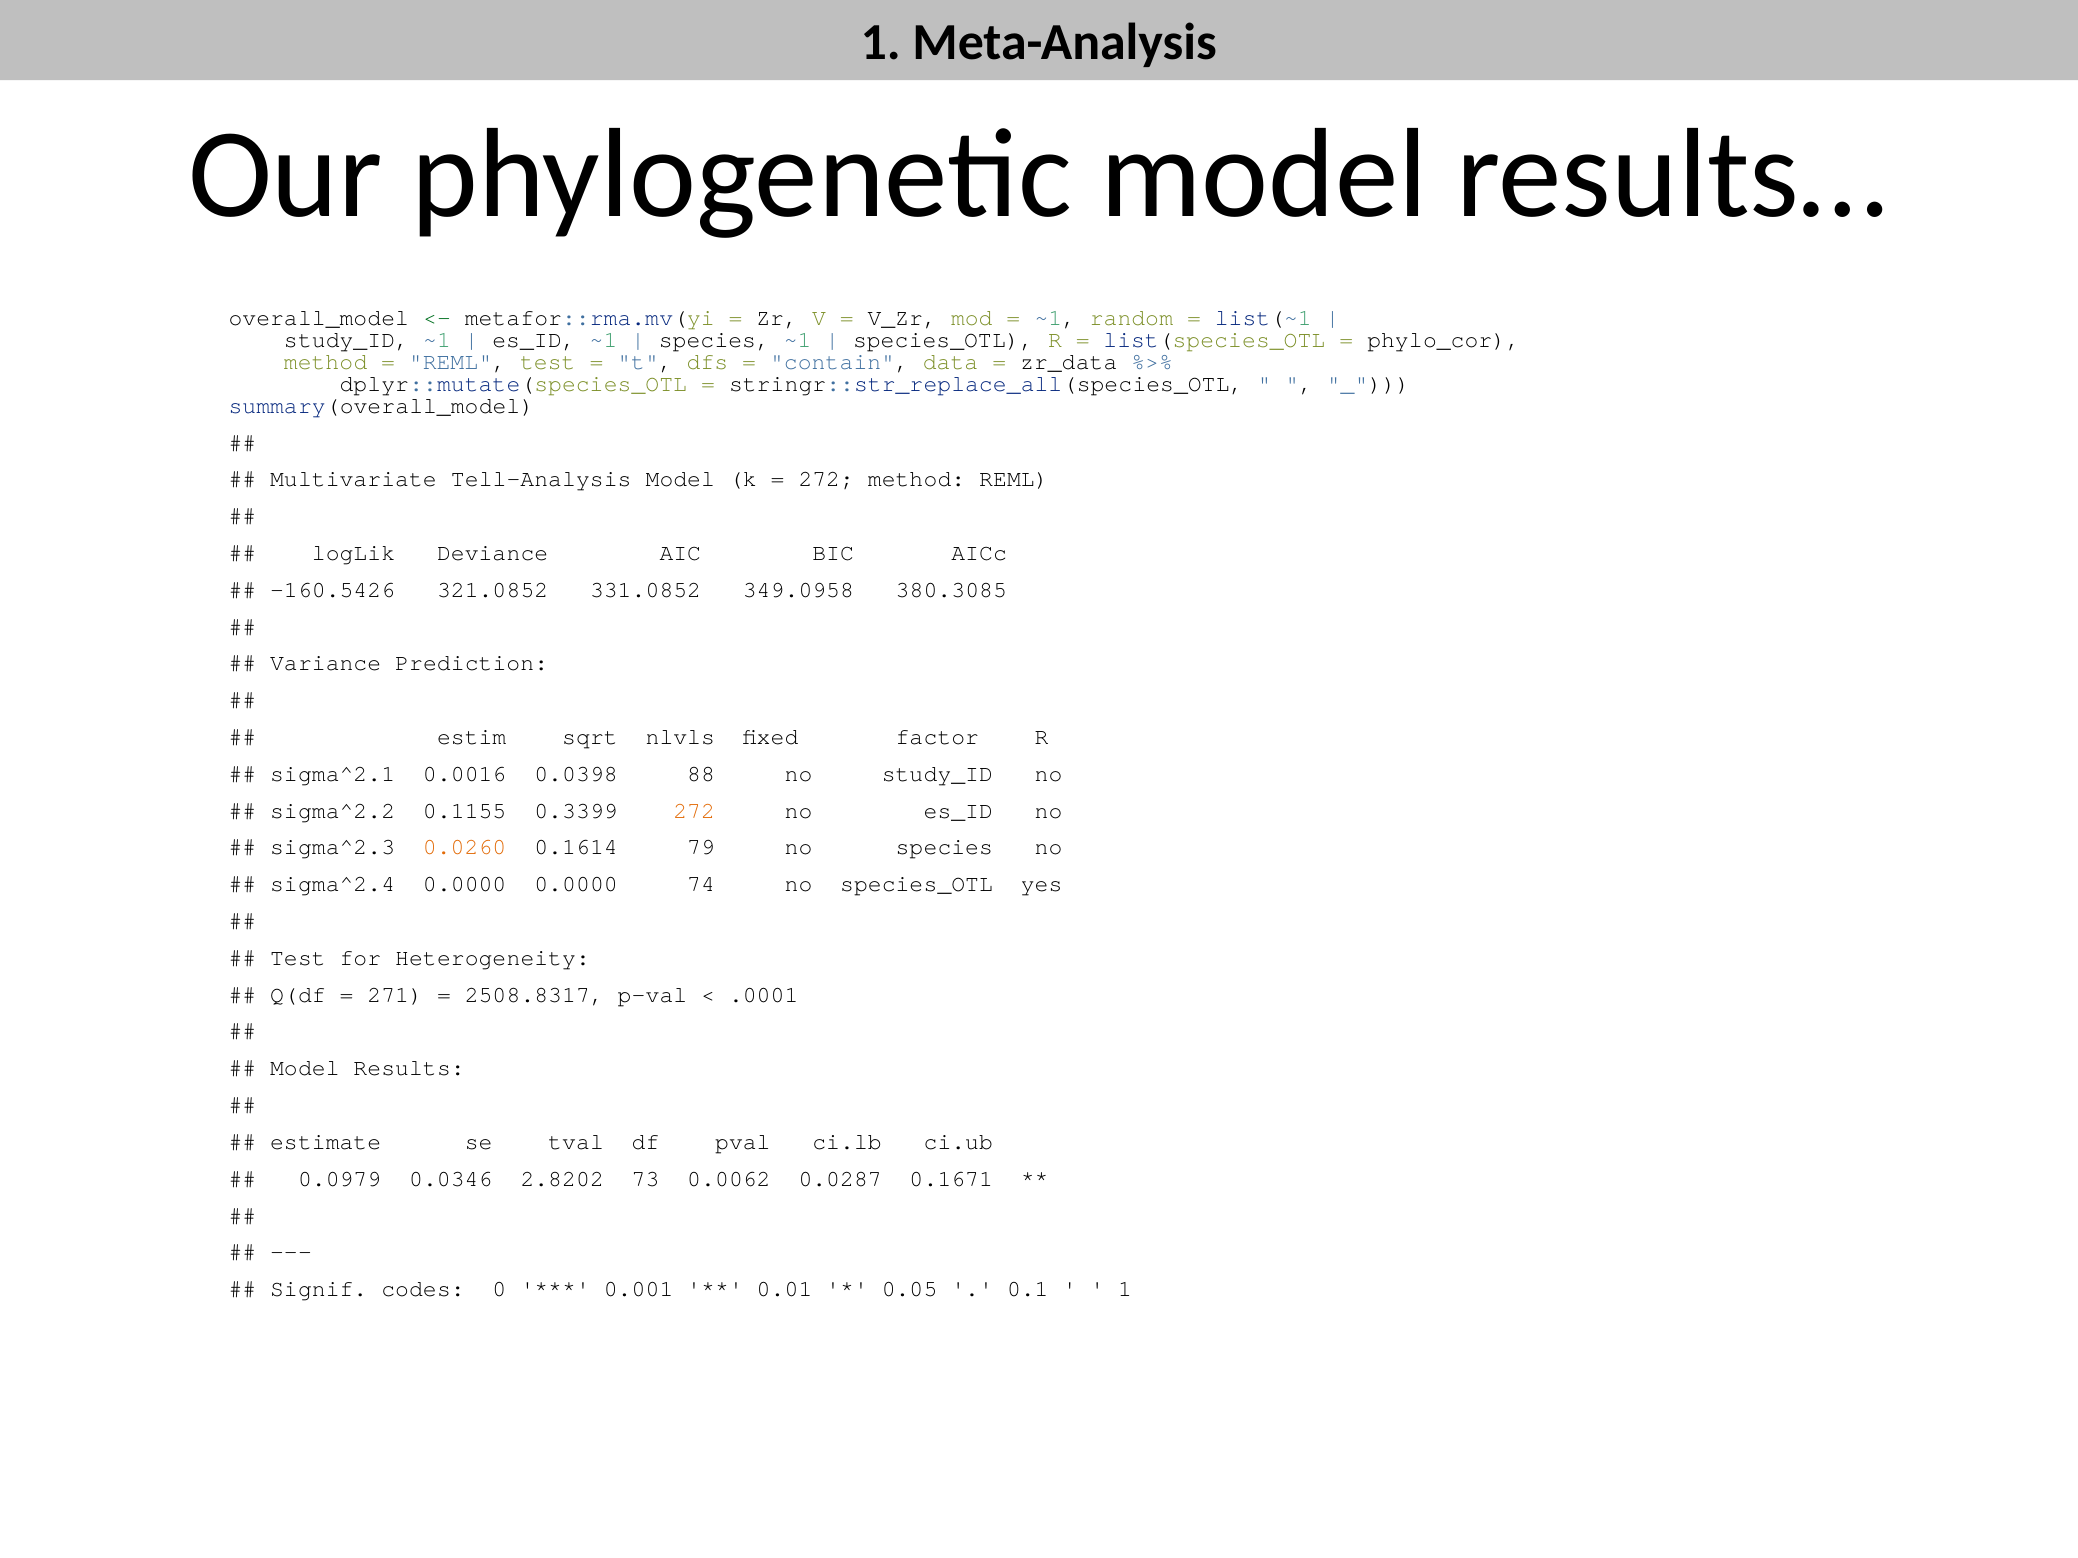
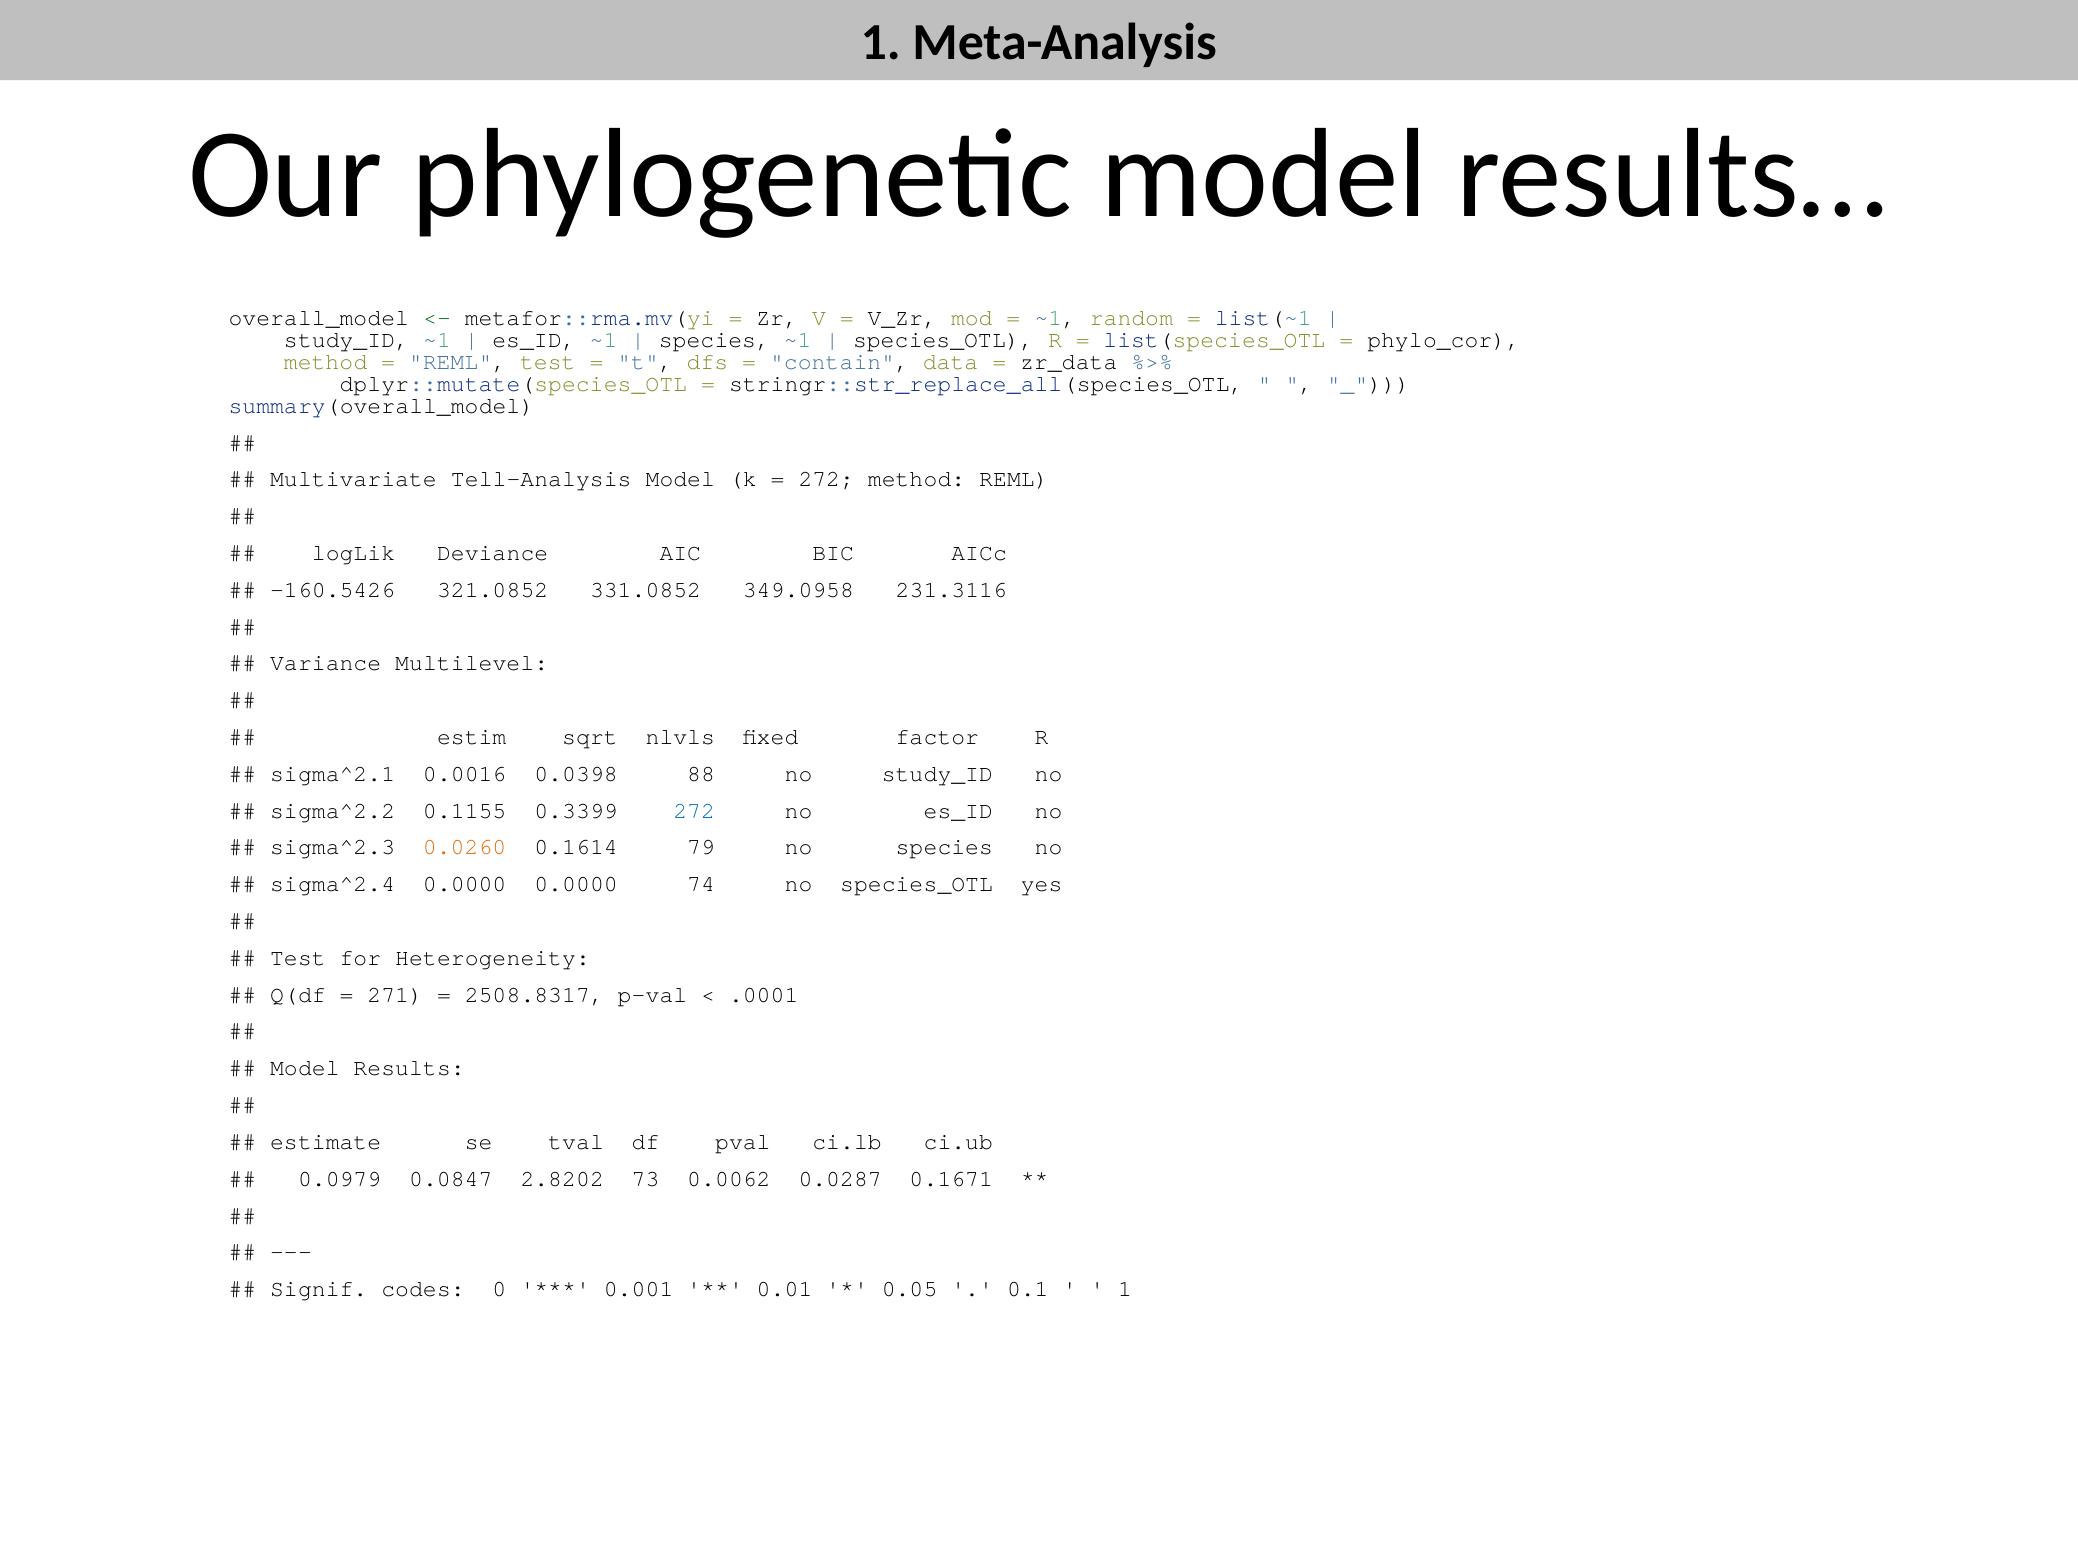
380.3085: 380.3085 -> 231.3116 (951, 590)
Prediction: Prediction -> Multilevel (472, 664)
272 colour: orange -> blue (694, 811)
0.0346: 0.0346 -> 0.0847 (451, 1179)
